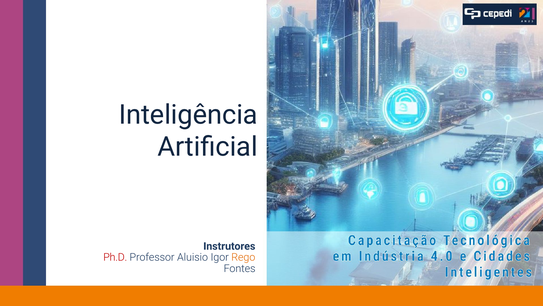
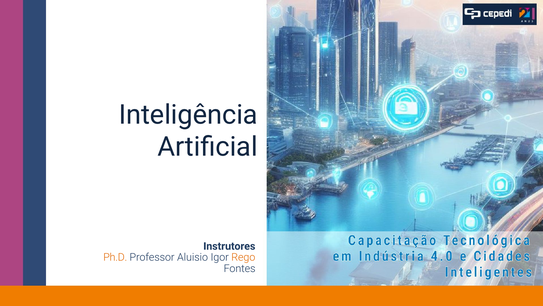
Ph.D colour: red -> orange (115, 257)
